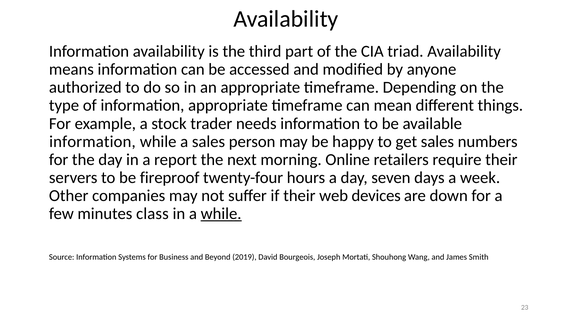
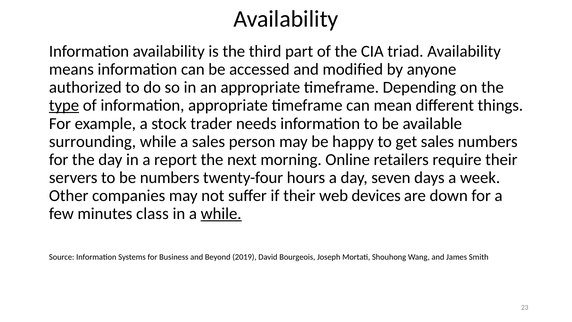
type underline: none -> present (64, 105)
information: information -> surrounding (93, 141)
be fireproof: fireproof -> numbers (170, 177)
